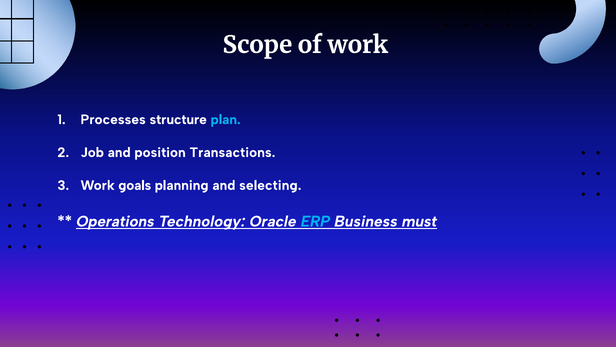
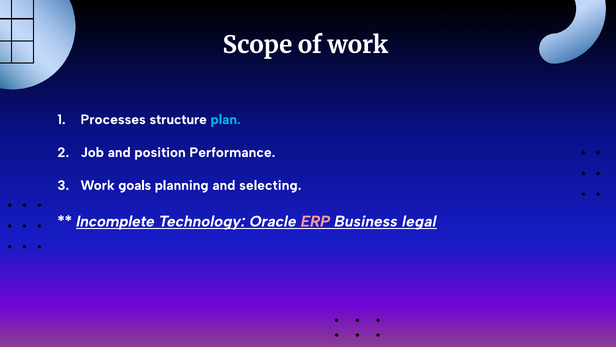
Transactions: Transactions -> Performance (232, 152)
Operations: Operations -> Incomplete (115, 221)
ERP colour: light blue -> pink (315, 221)
must: must -> legal (419, 221)
